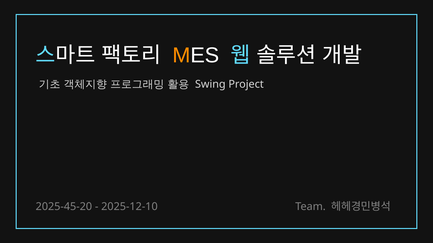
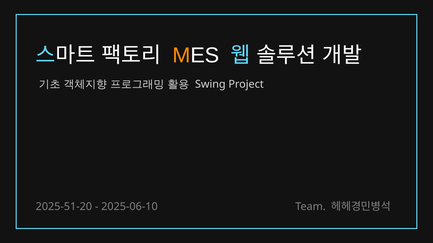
2025-45-20: 2025-45-20 -> 2025-51-20 (64, 207)
2025-12-10: 2025-12-10 -> 2025-06-10 (129, 207)
